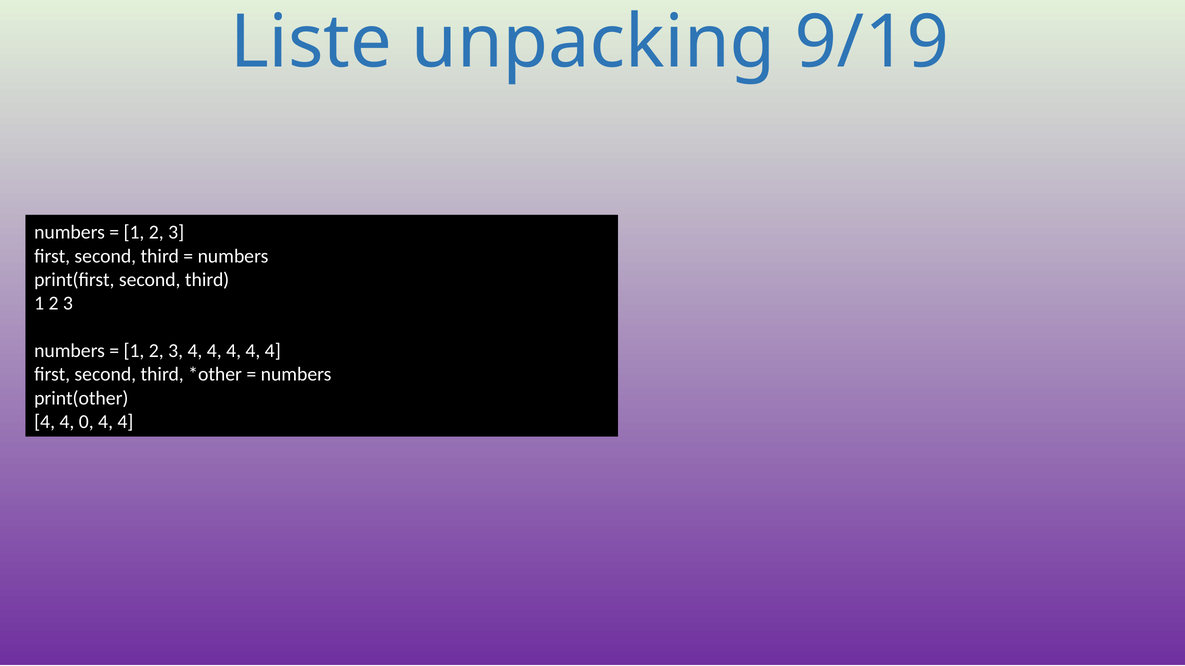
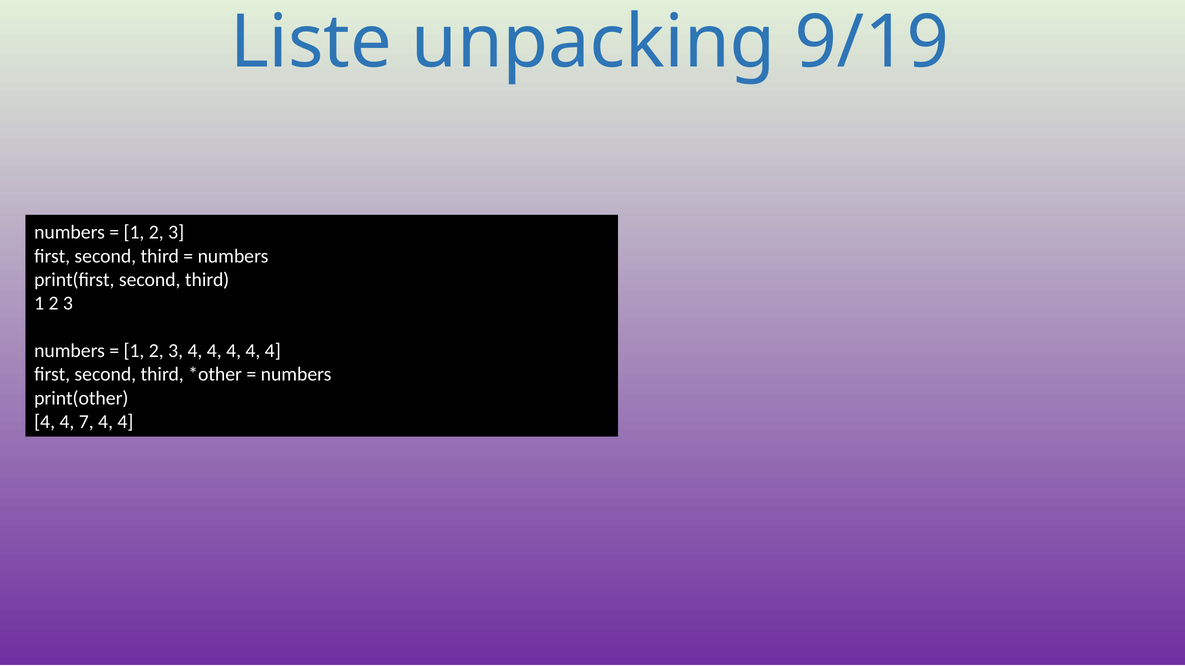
0: 0 -> 7 (86, 422)
